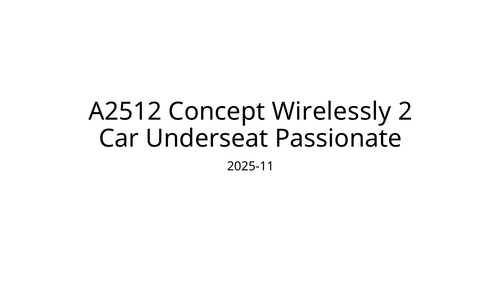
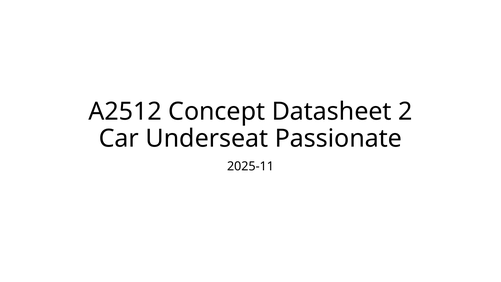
Wirelessly: Wirelessly -> Datasheet (332, 111)
